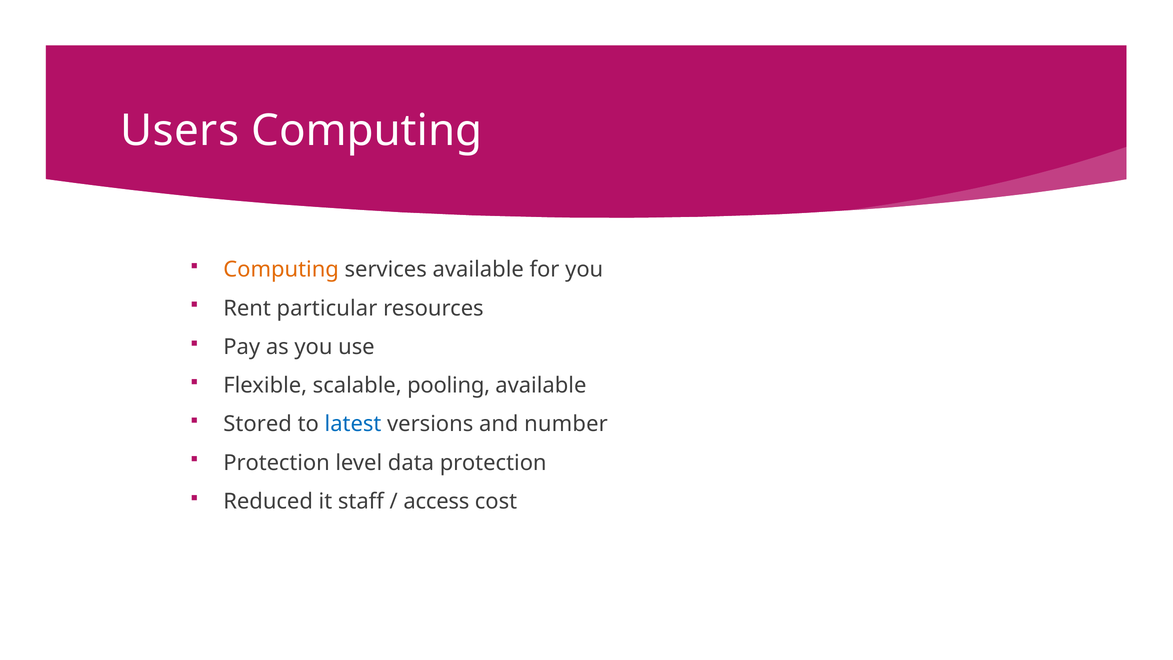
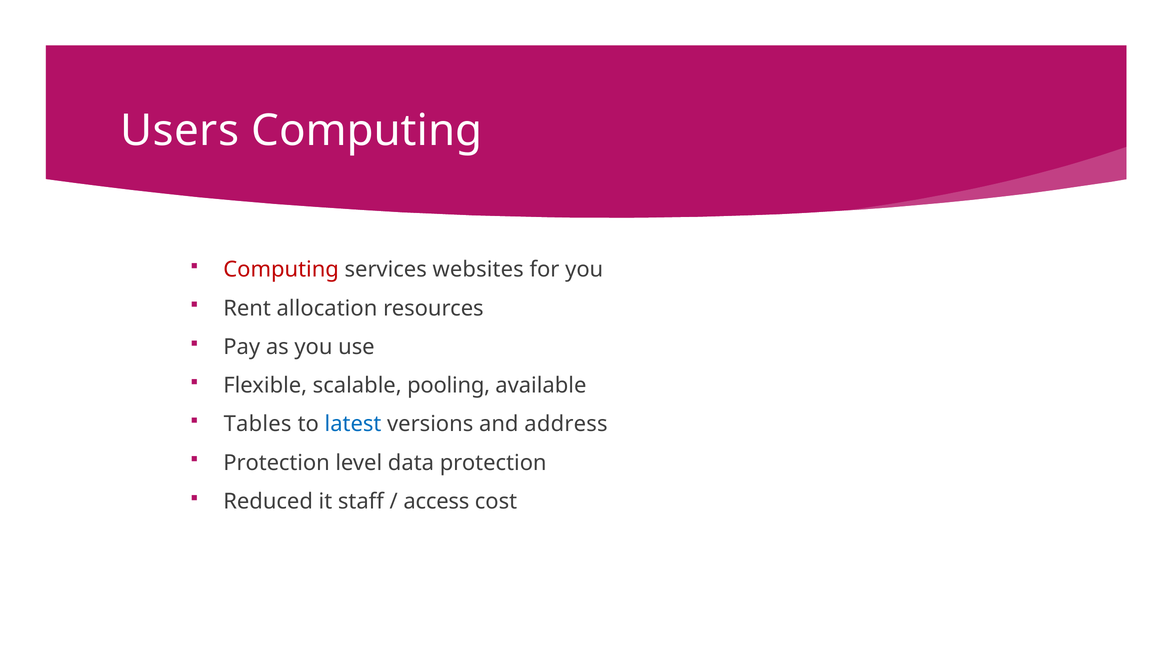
Computing colour: orange -> red (281, 270)
services available: available -> websites (478, 270)
particular: particular -> allocation (327, 308)
Stored: Stored -> Tables (258, 424)
number: number -> address (566, 424)
